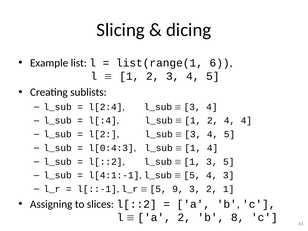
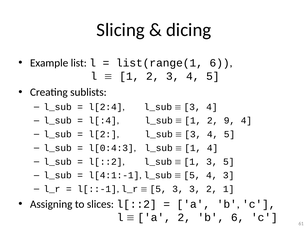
2 4: 4 -> 9 (229, 121)
5 9: 9 -> 3 (178, 189)
b 8: 8 -> 6 (238, 218)
